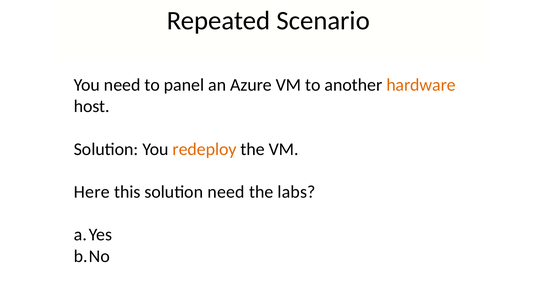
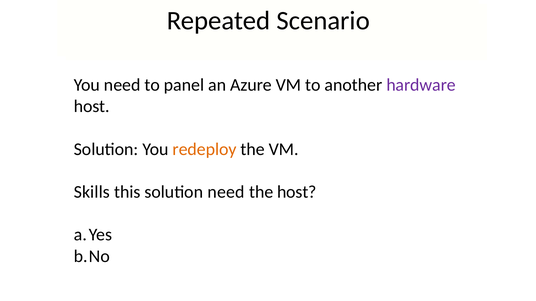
hardware colour: orange -> purple (421, 85)
Here: Here -> Skills (92, 192)
the labs: labs -> host (297, 192)
